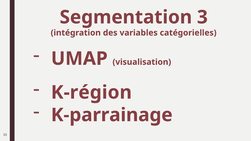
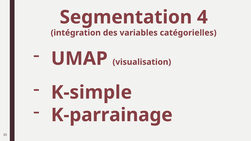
3: 3 -> 4 (202, 17)
K-région: K-région -> K-simple (91, 93)
